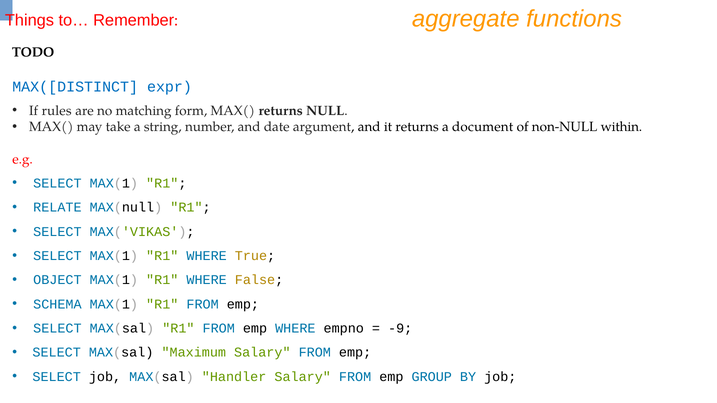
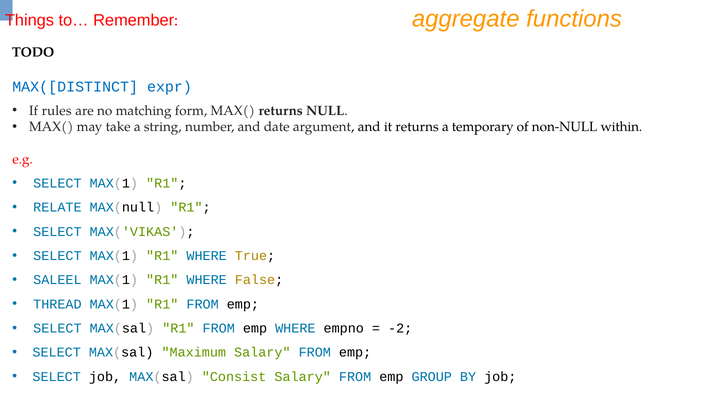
document: document -> temporary (483, 127)
OBJECT: OBJECT -> SALEEL (57, 280)
SCHEMA: SCHEMA -> THREAD (57, 304)
-9: -9 -> -2 (400, 329)
Handler: Handler -> Consist (234, 377)
